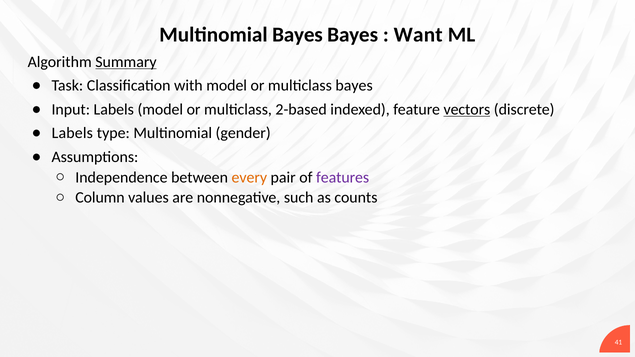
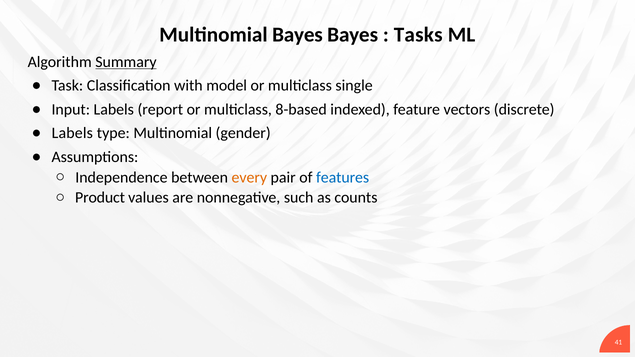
Want: Want -> Tasks (418, 35)
multiclass bayes: bayes -> single (354, 86)
Labels model: model -> report (160, 109)
2-based: 2-based -> 8-based (301, 109)
vectors underline: present -> none (467, 109)
features colour: purple -> blue (343, 177)
Column: Column -> Product (100, 198)
